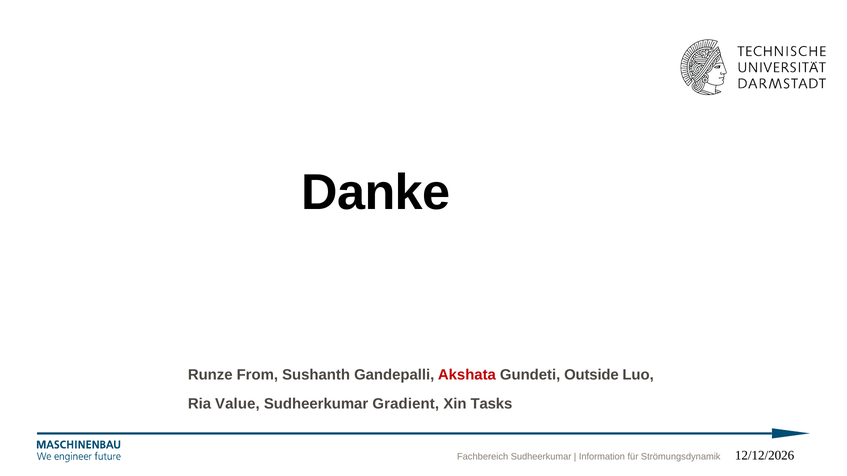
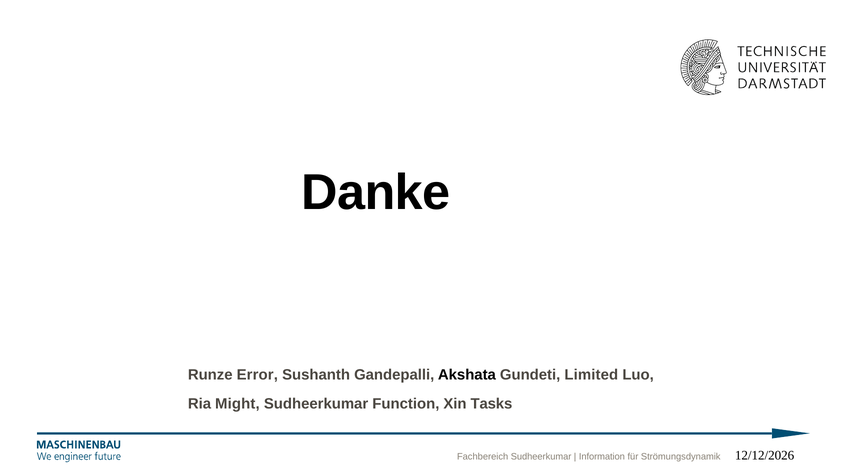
From: From -> Error (257, 375)
Akshata colour: red -> black (467, 375)
Outside: Outside -> Limited (591, 375)
Value: Value -> Might (237, 404)
Gradient: Gradient -> Function (406, 404)
